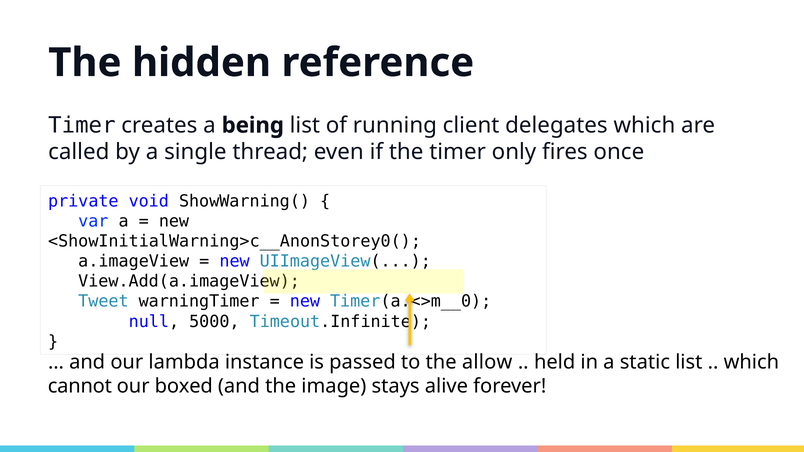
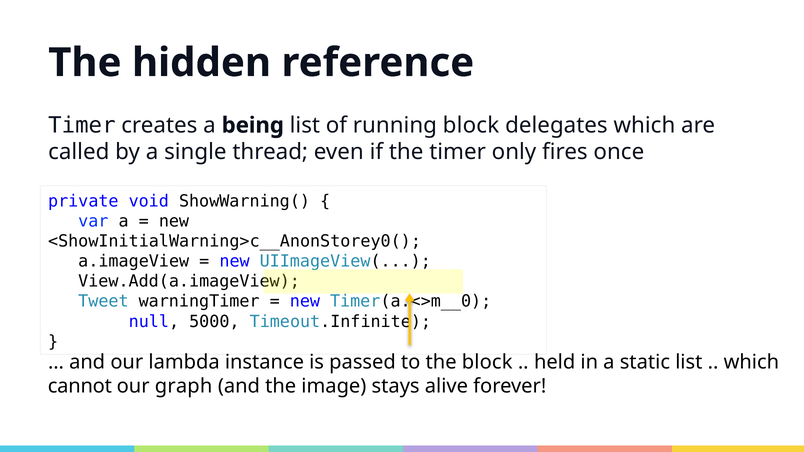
running client: client -> block (471, 125)
the allow: allow -> block (487, 362)
boxed: boxed -> graph (184, 387)
